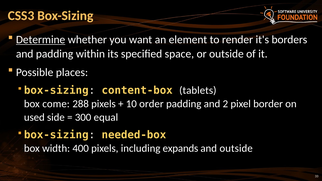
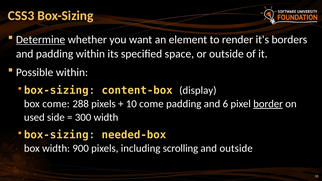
Possible places: places -> within (72, 72)
tablets: tablets -> display (198, 90)
10 order: order -> come (151, 104)
2: 2 -> 6 (225, 104)
border underline: none -> present (268, 104)
300 equal: equal -> width (106, 117)
400: 400 -> 900 (81, 148)
expands: expands -> scrolling (180, 148)
